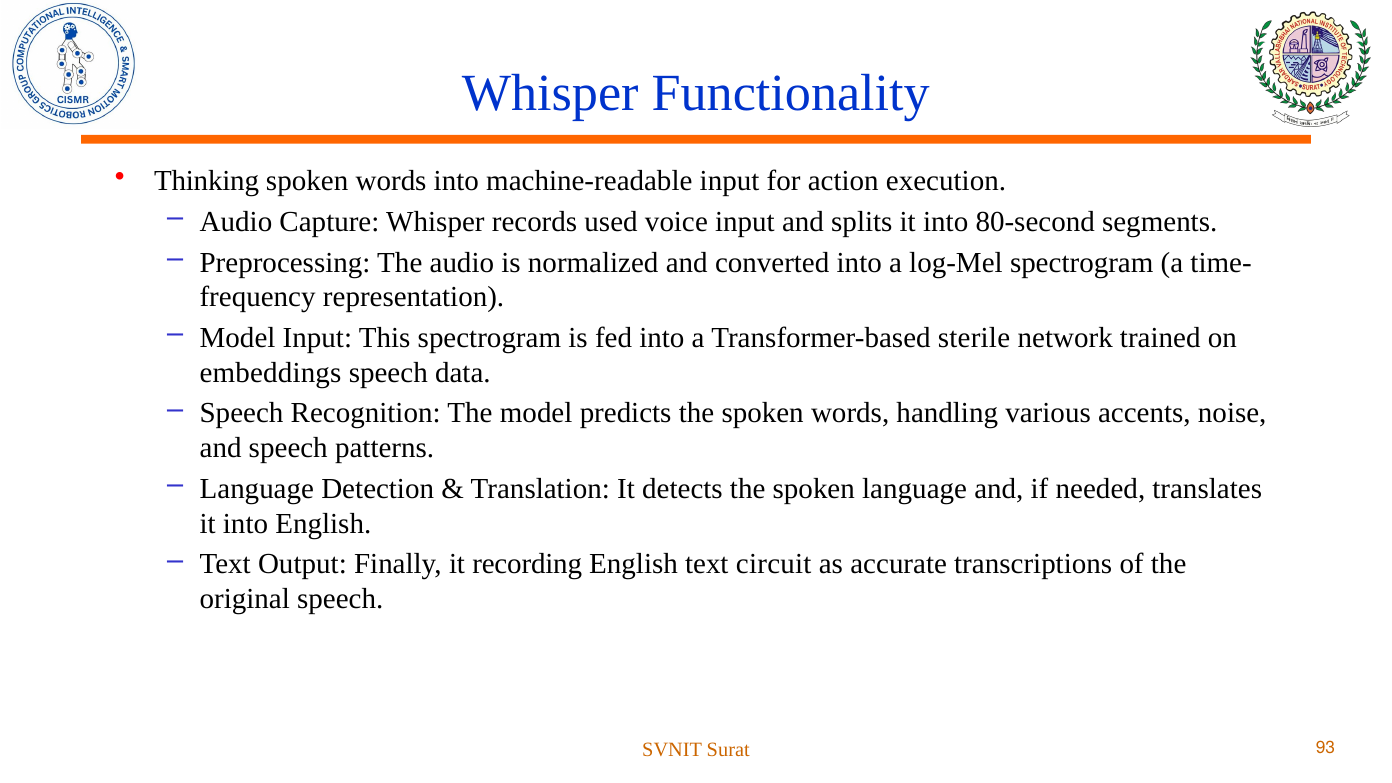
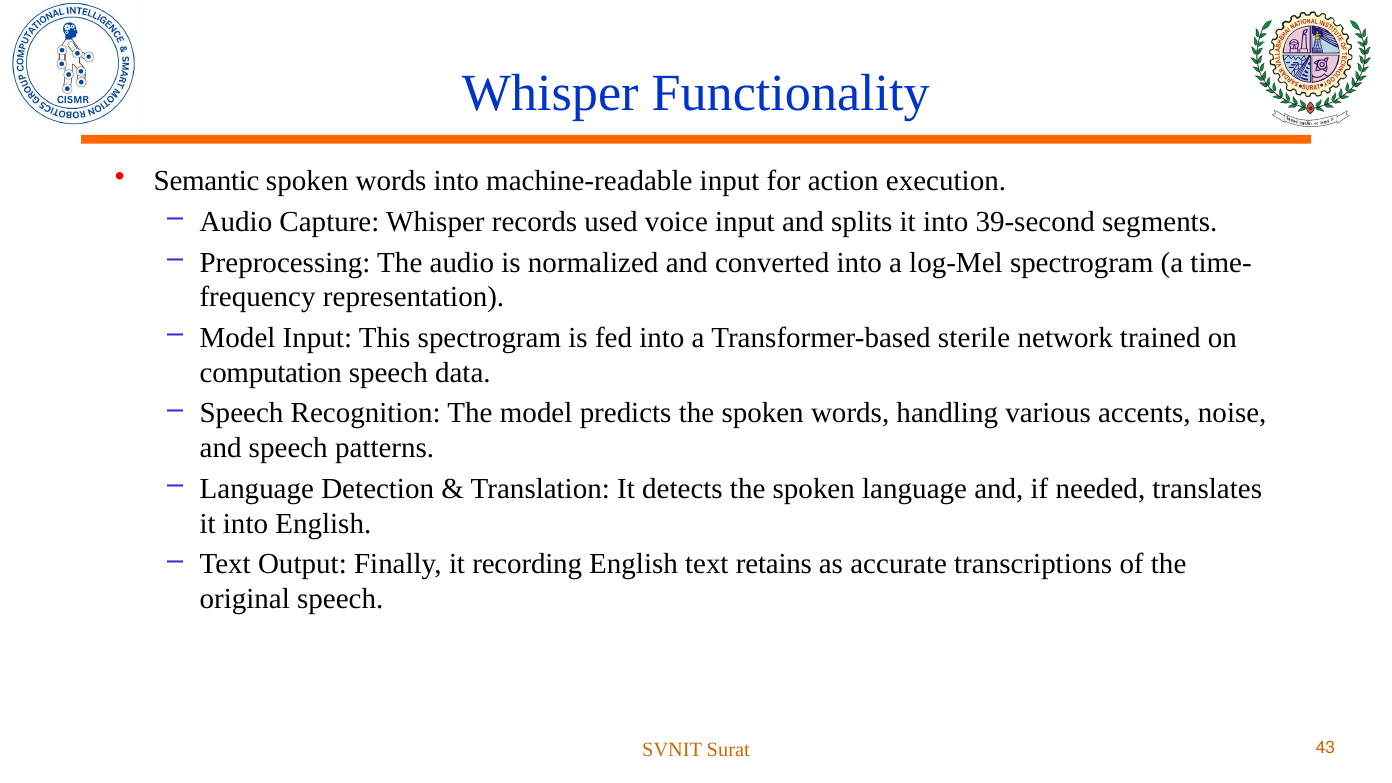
Thinking: Thinking -> Semantic (207, 181)
80-second: 80-second -> 39-second (1035, 222)
embeddings: embeddings -> computation (271, 373)
circuit: circuit -> retains (774, 564)
93: 93 -> 43 (1325, 748)
